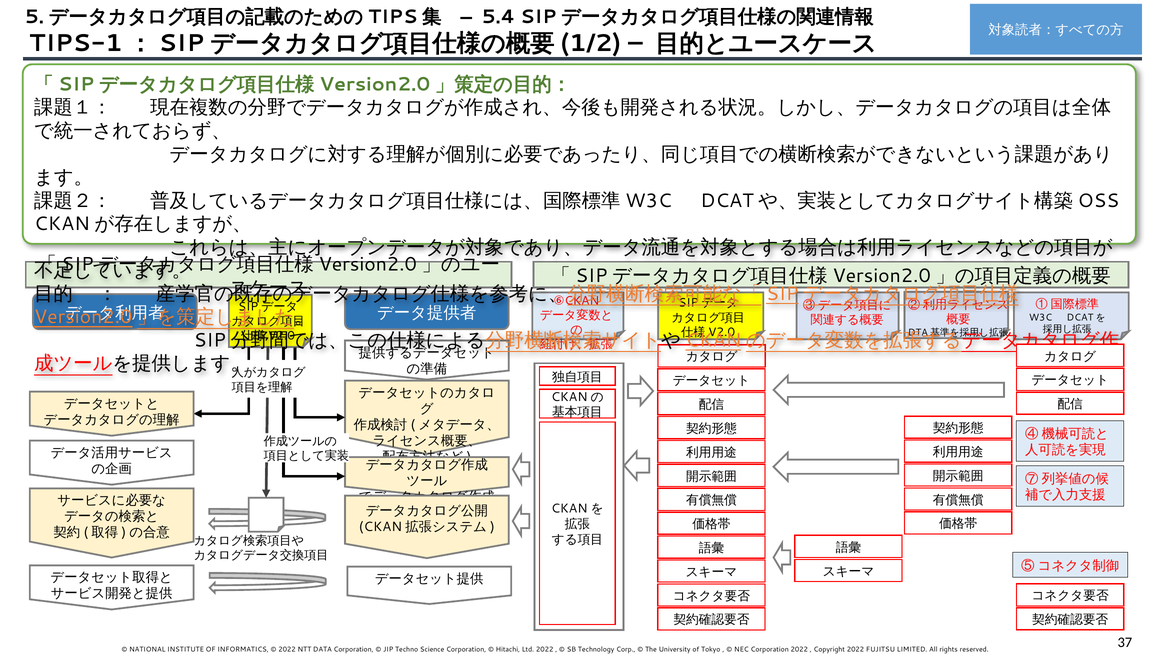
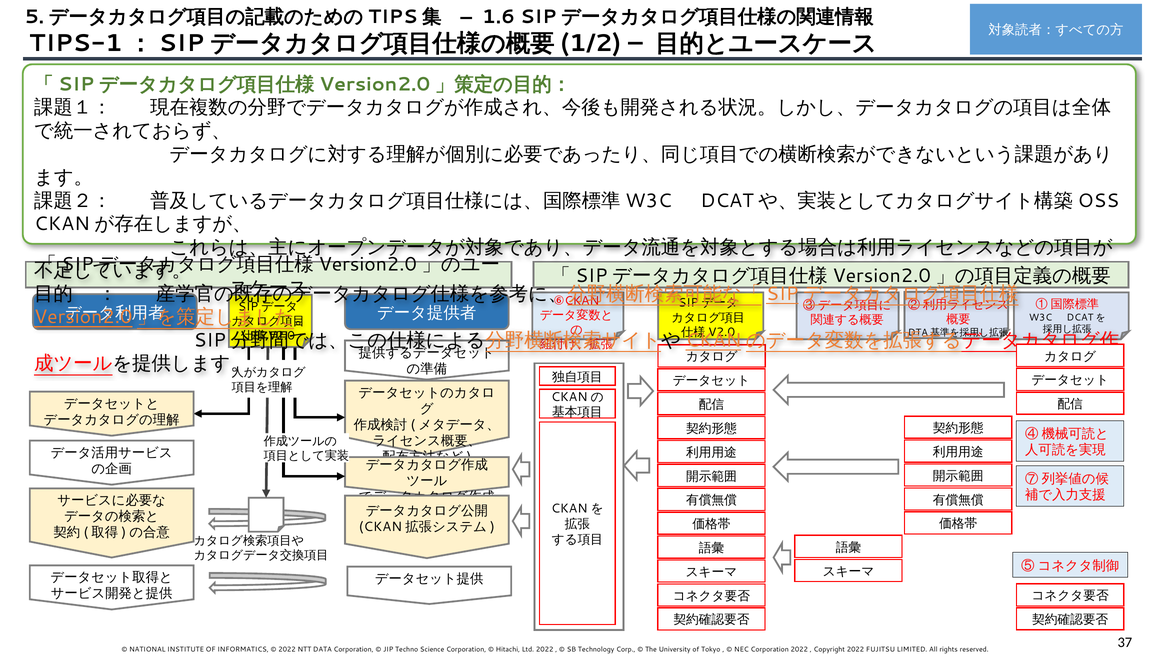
5.4: 5.4 -> 1.6 (498, 17)
